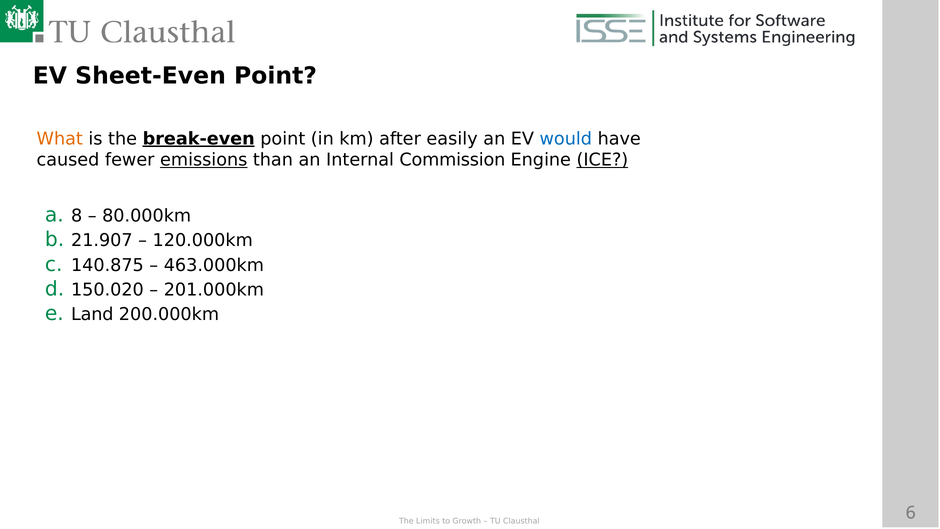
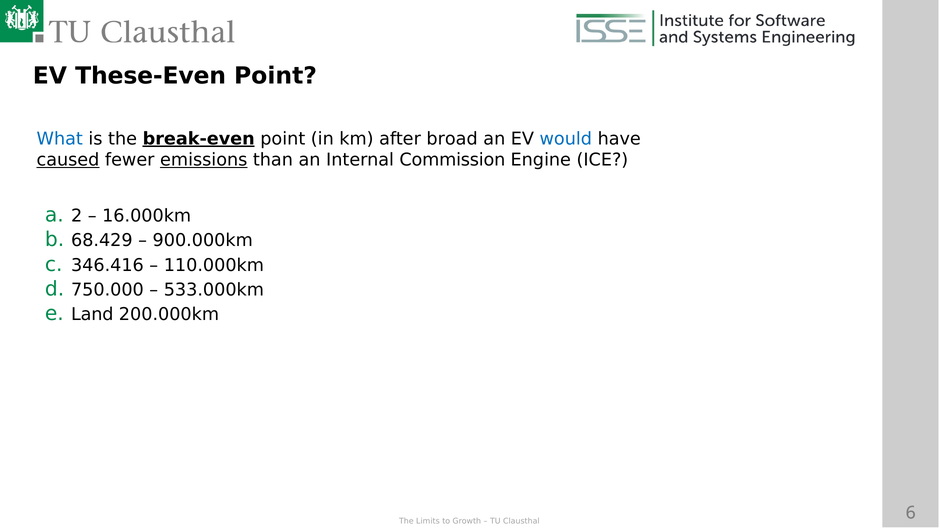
Sheet-Even: Sheet-Even -> These-Even (151, 76)
What colour: orange -> blue (60, 139)
easily: easily -> broad (452, 139)
caused underline: none -> present (68, 160)
ICE underline: present -> none (602, 160)
8: 8 -> 2 (77, 216)
80.000km: 80.000km -> 16.000km (147, 216)
21.907: 21.907 -> 68.429 (102, 240)
120.000km: 120.000km -> 900.000km (203, 240)
140.875: 140.875 -> 346.416 (107, 265)
463.000km: 463.000km -> 110.000km (214, 265)
150.020: 150.020 -> 750.000 (107, 290)
201.000km: 201.000km -> 533.000km (214, 290)
